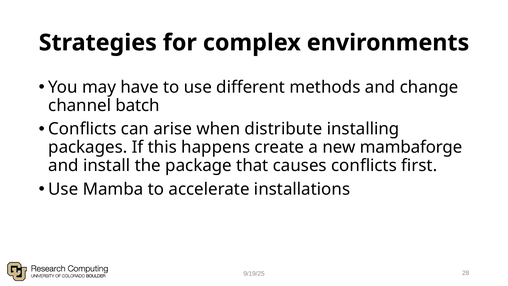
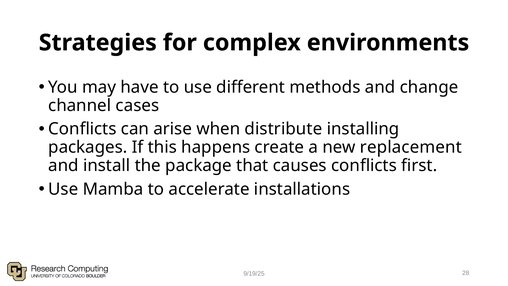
batch: batch -> cases (137, 105)
mambaforge: mambaforge -> replacement (411, 147)
